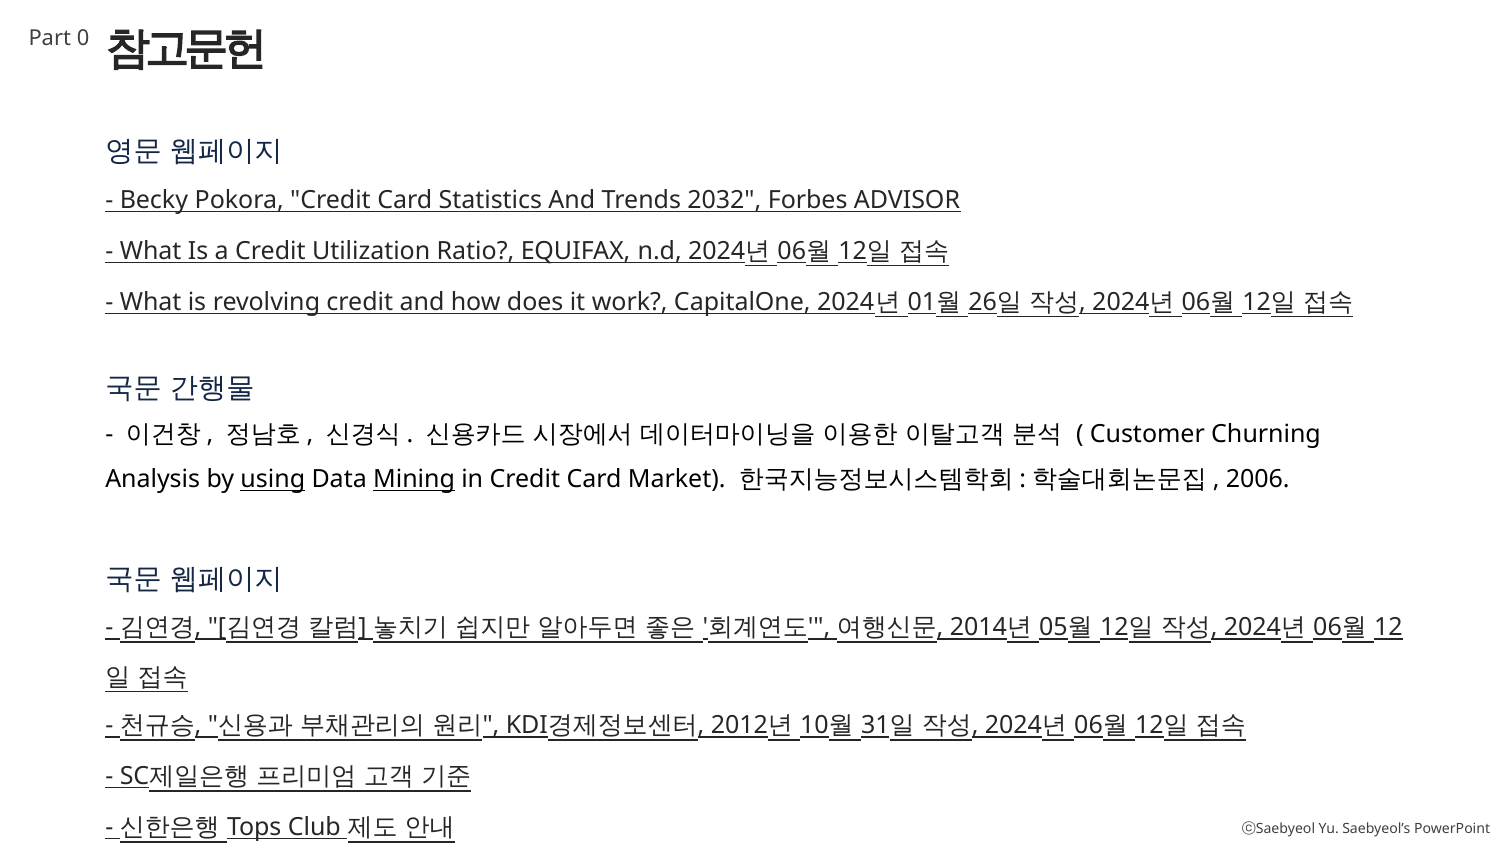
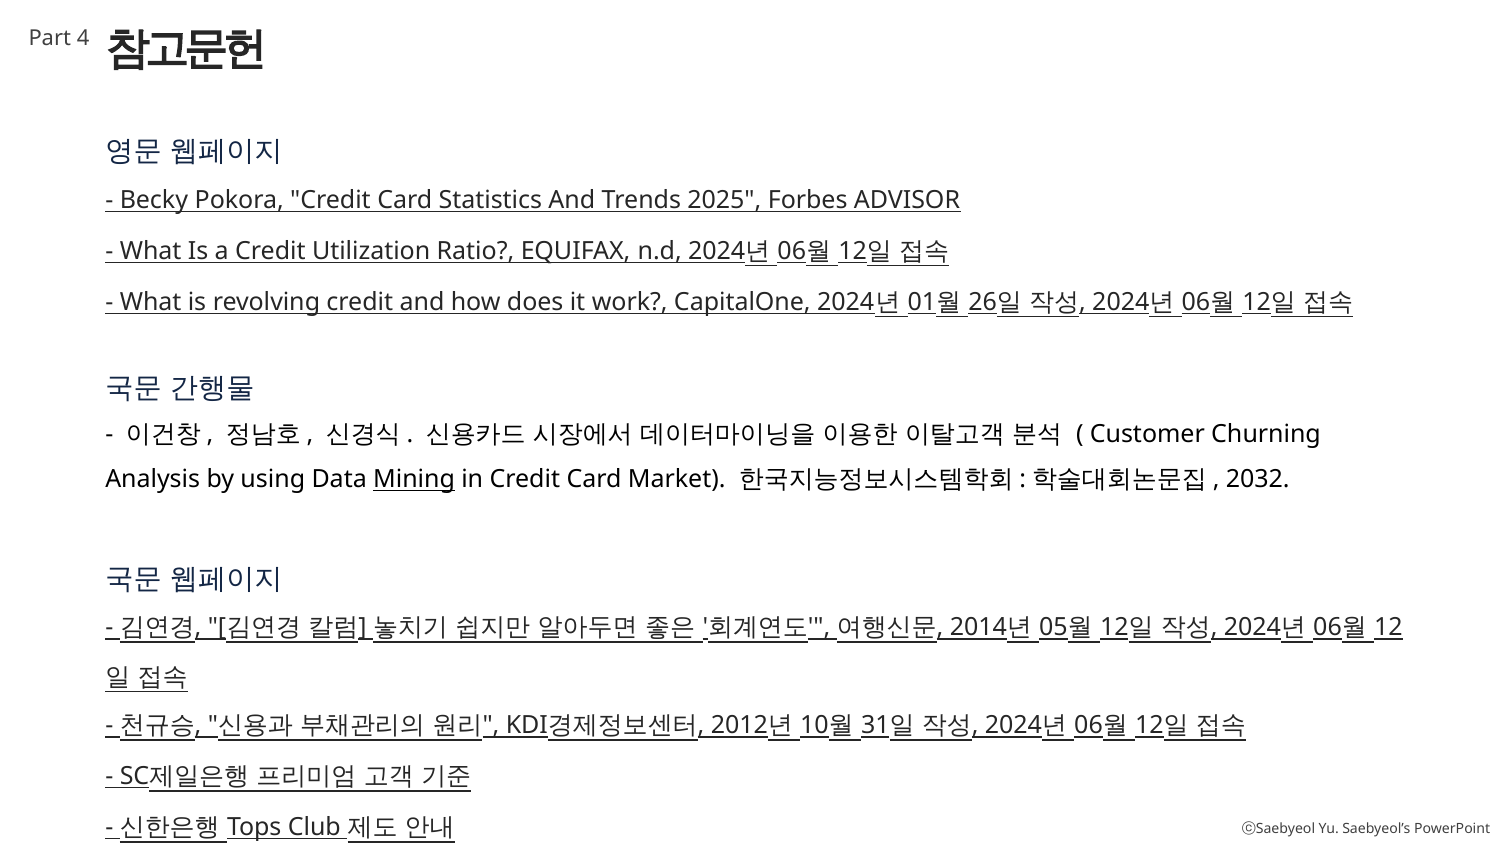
0: 0 -> 4 (83, 38)
2032: 2032 -> 2025 (724, 200)
using underline: present -> none (273, 480)
2006: 2006 -> 2032 (1258, 480)
